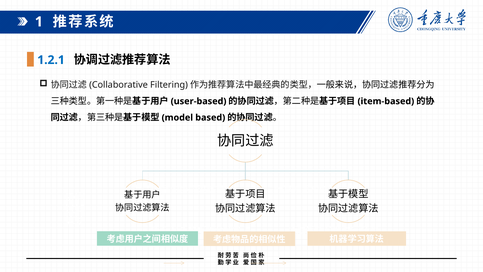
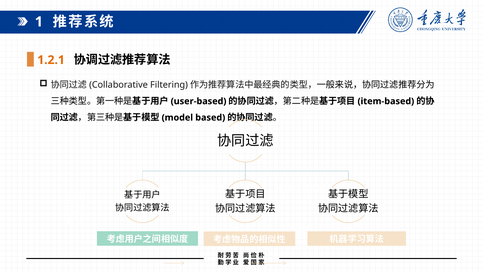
1.2.1 colour: blue -> orange (51, 60)
